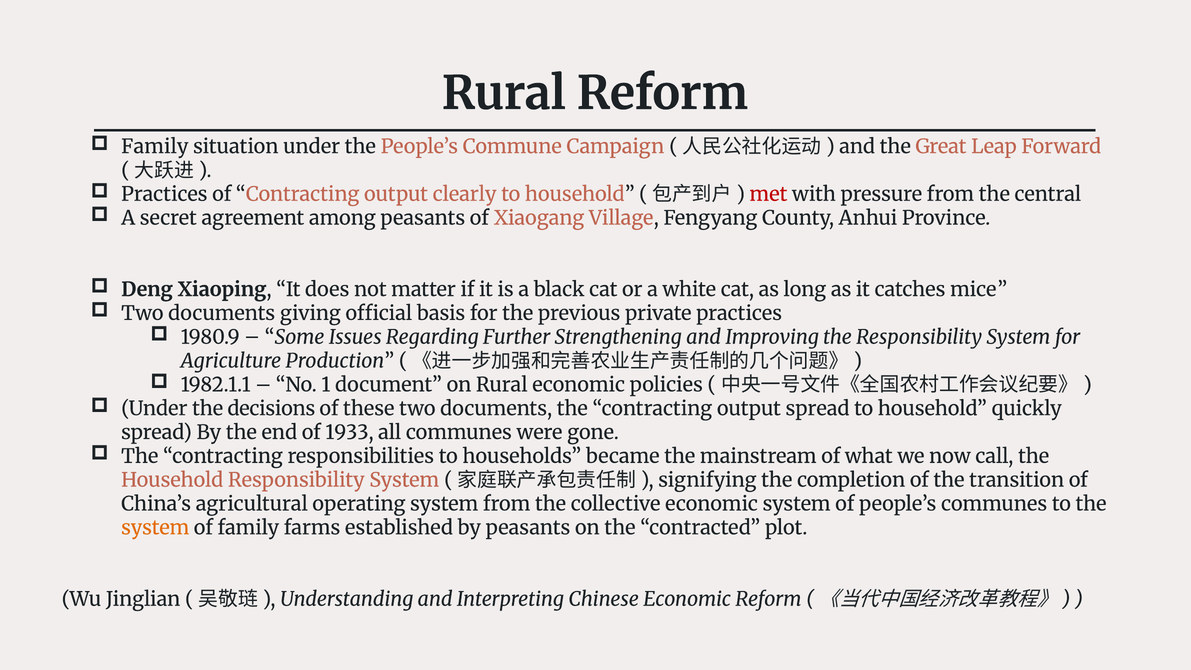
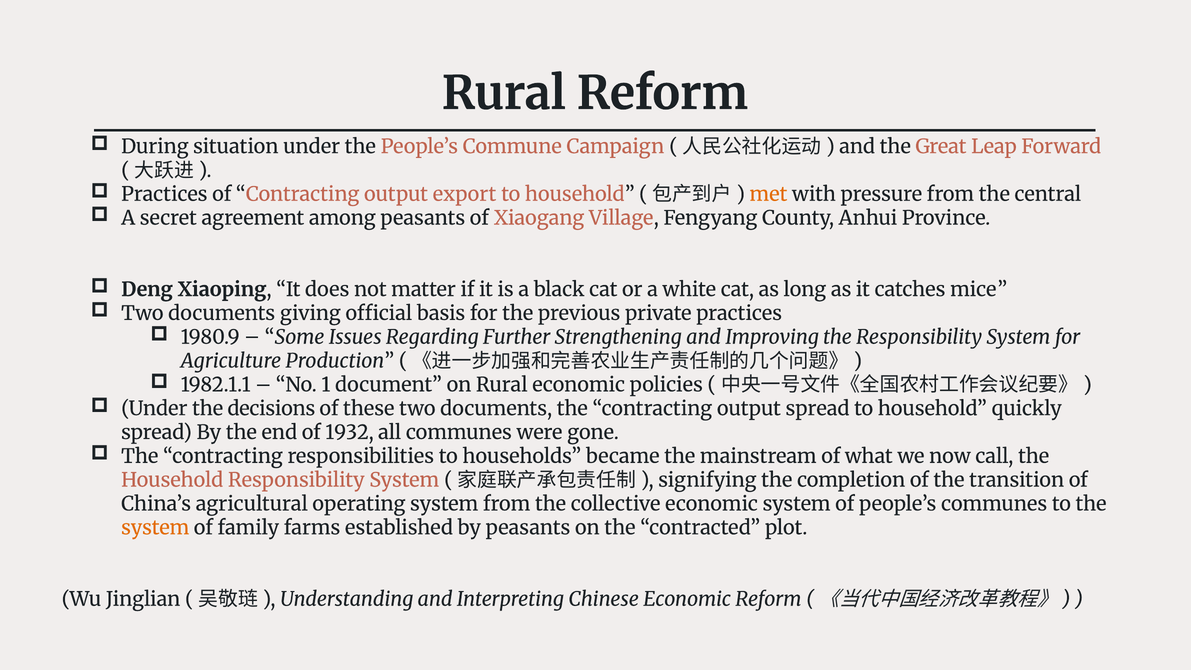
Family: Family -> During (155, 147)
clearly: clearly -> export (464, 194)
met colour: red -> orange (768, 194)
1933: 1933 -> 1932 (350, 432)
